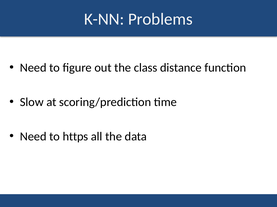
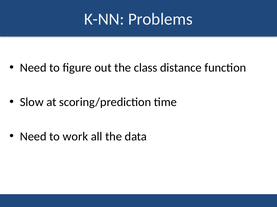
https: https -> work (75, 137)
